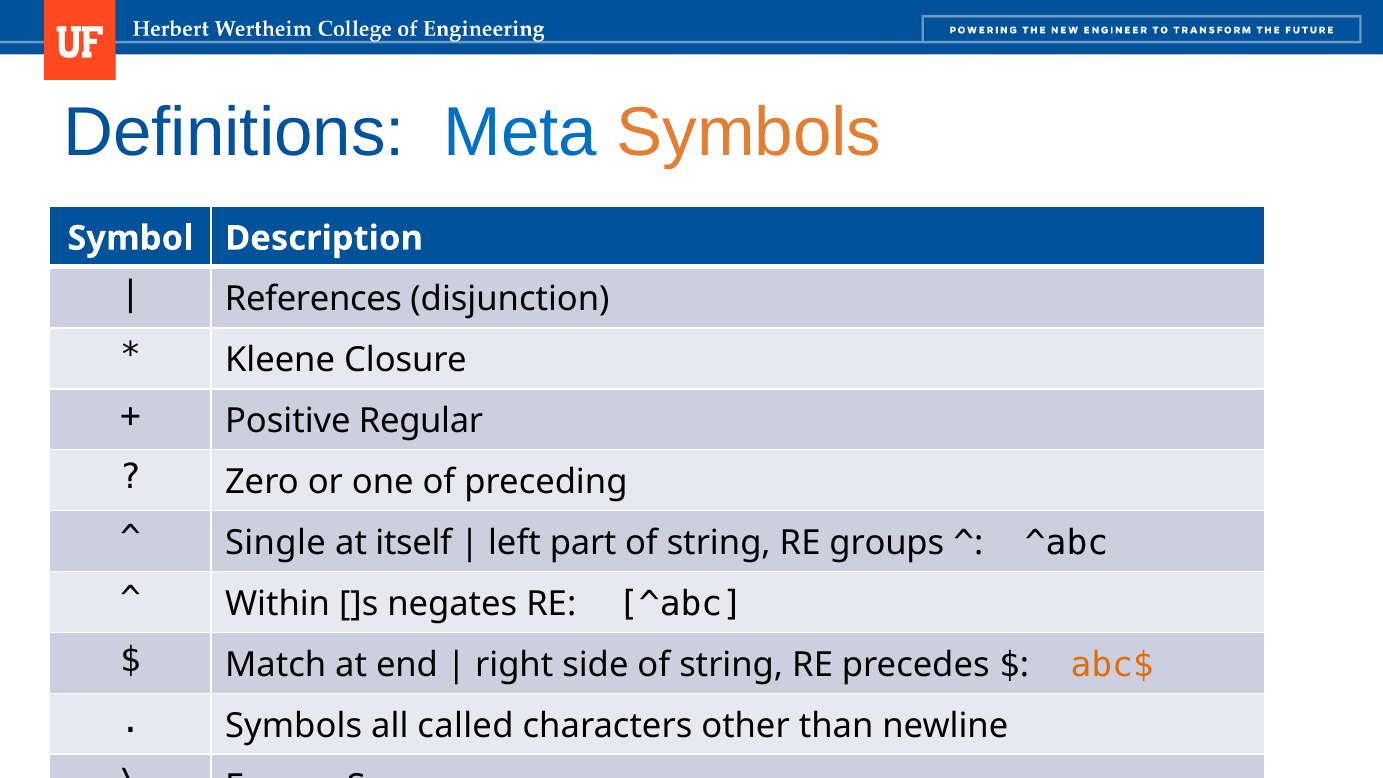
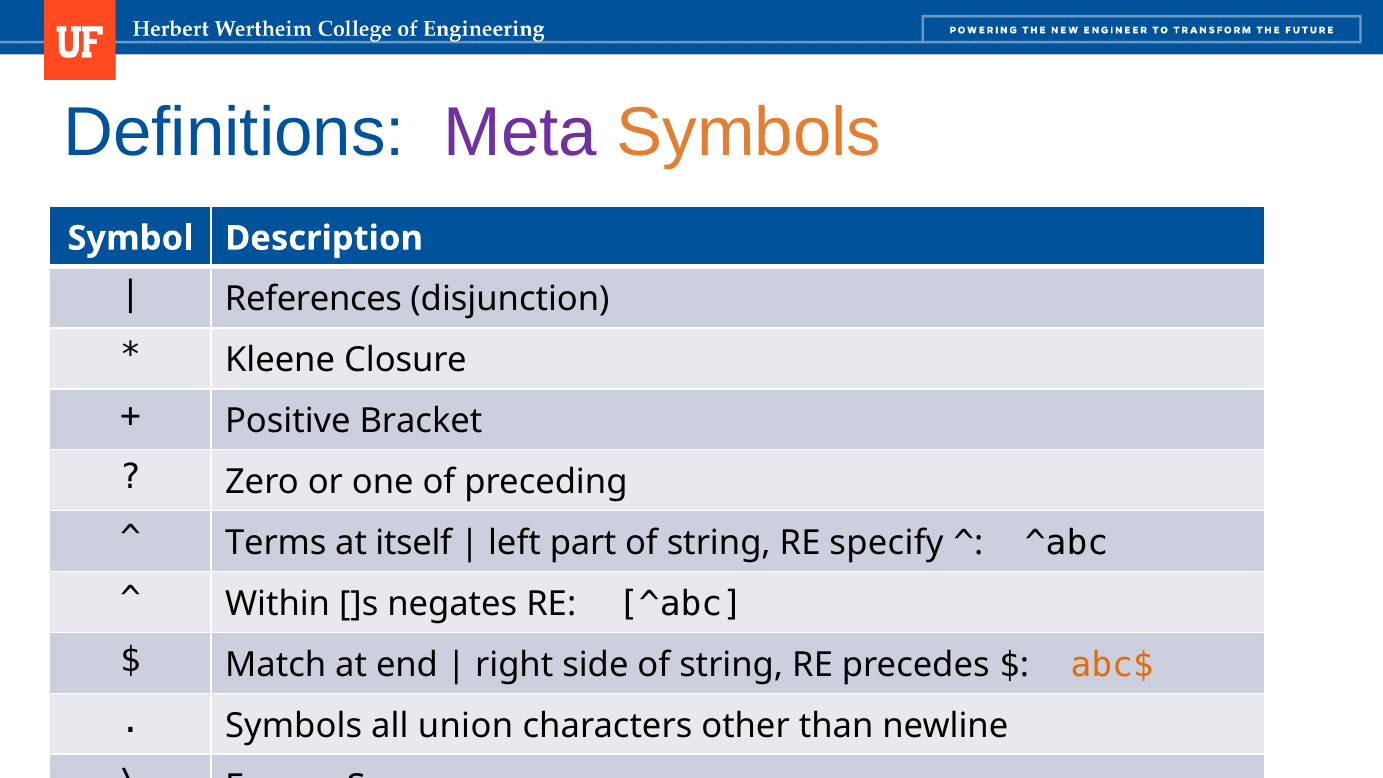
Meta colour: blue -> purple (521, 133)
Regular: Regular -> Bracket (421, 421)
Single: Single -> Terms (276, 543)
groups: groups -> specify (887, 543)
called: called -> union (465, 726)
